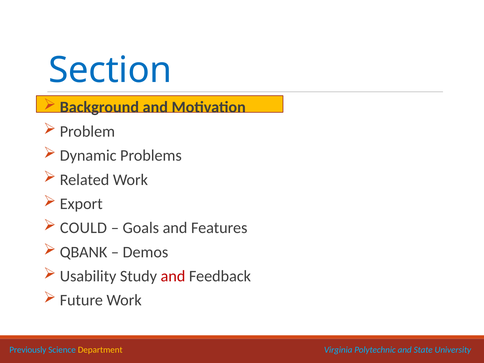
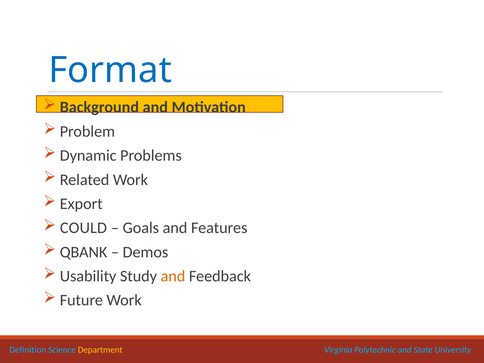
Section: Section -> Format (110, 70)
and colour: red -> orange (173, 276)
Previously: Previously -> Definition (28, 350)
